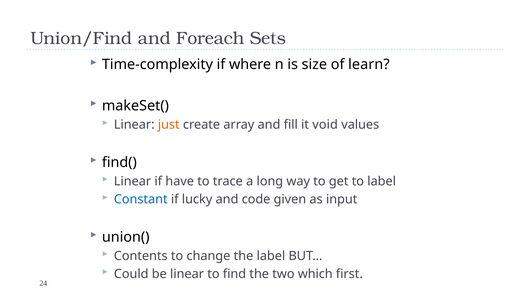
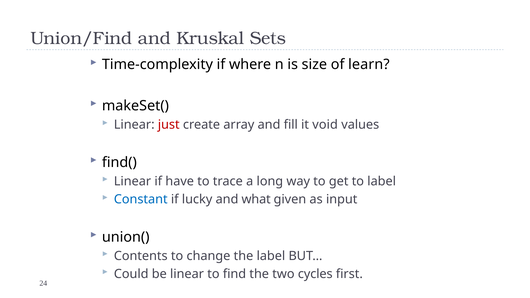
Foreach: Foreach -> Kruskal (210, 38)
just colour: orange -> red (169, 125)
code: code -> what (256, 199)
which: which -> cycles (315, 274)
